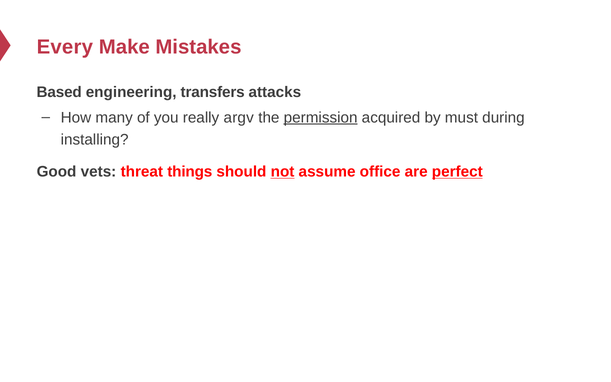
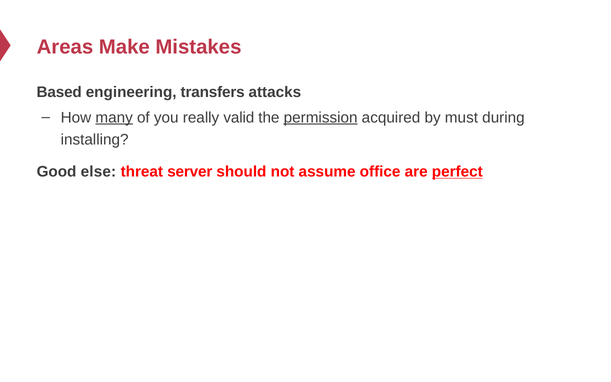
Every: Every -> Areas (65, 47)
many underline: none -> present (114, 117)
argv: argv -> valid (239, 117)
vets: vets -> else (98, 172)
things: things -> server (190, 172)
not underline: present -> none (283, 172)
